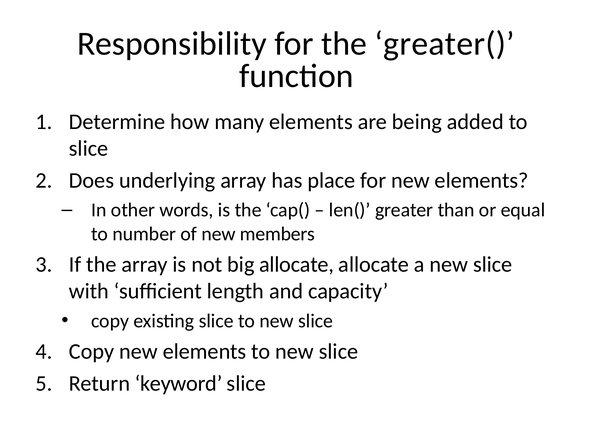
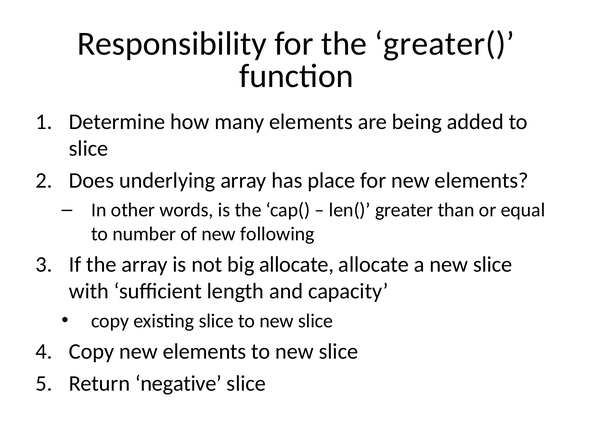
members: members -> following (277, 234)
keyword: keyword -> negative (178, 383)
